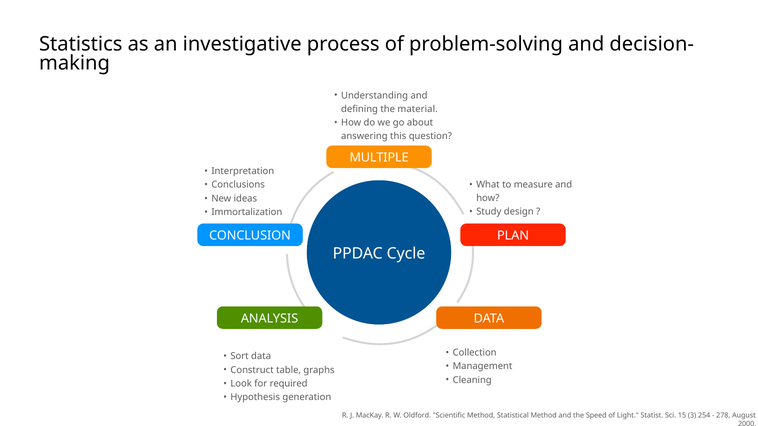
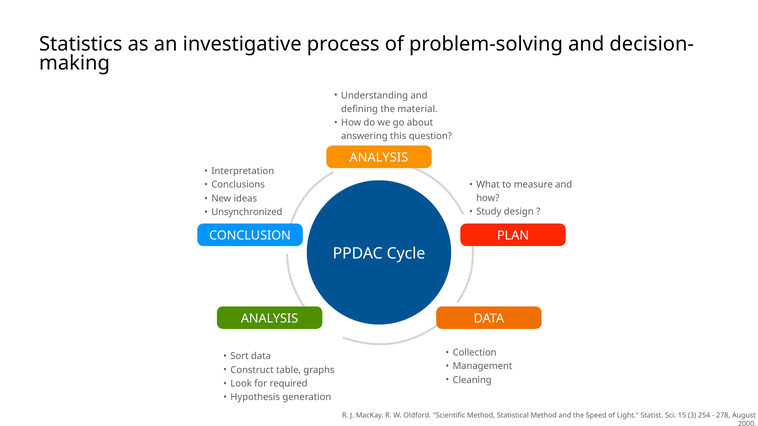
MULTIPLE: MULTIPLE -> ANALYSIS (379, 158)
Immortalization: Immortalization -> Unsynchronized (247, 212)
